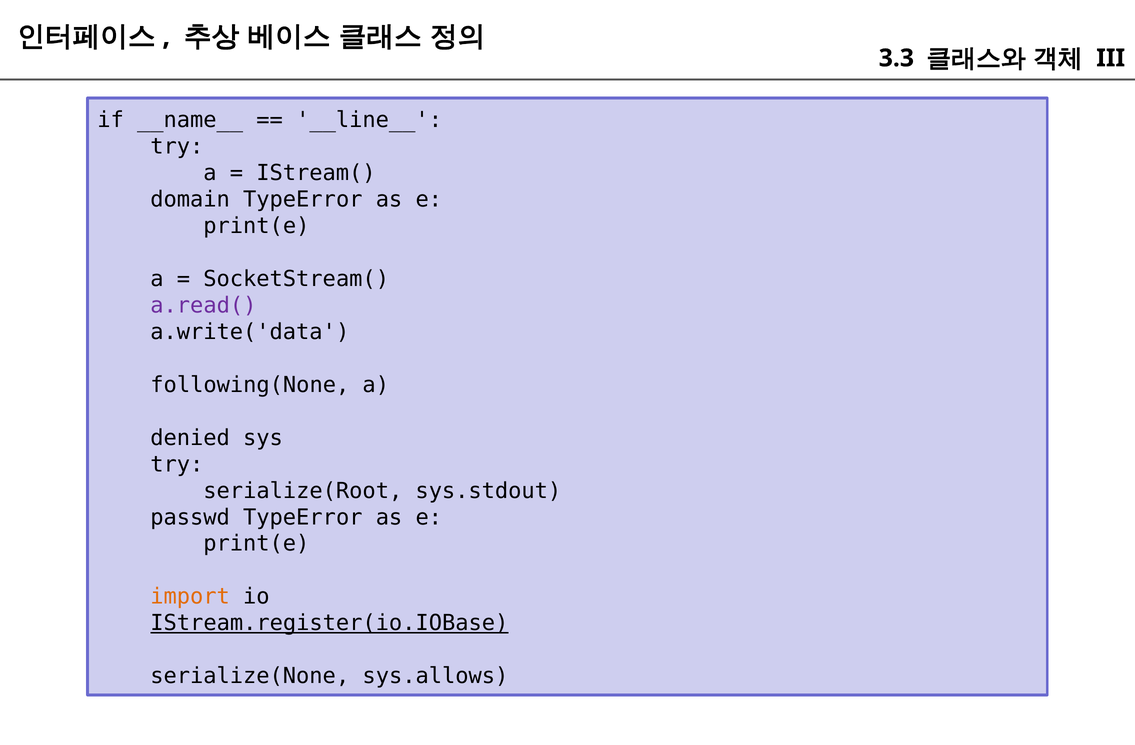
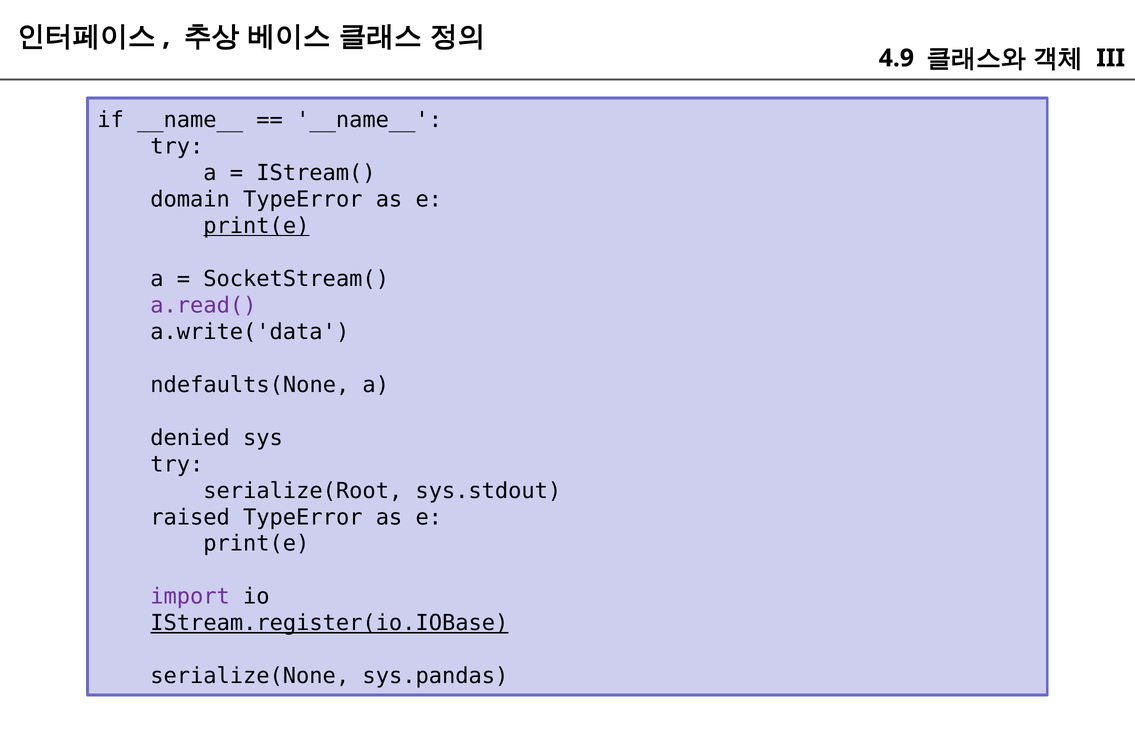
3.3: 3.3 -> 4.9 (896, 58)
__line__: __line__ -> __name__ (369, 120)
print(e underline: none -> present (256, 226)
following(None: following(None -> ndefaults(None (250, 385)
passwd: passwd -> raised (190, 518)
import colour: orange -> purple (190, 597)
sys.allows: sys.allows -> sys.pandas (435, 677)
